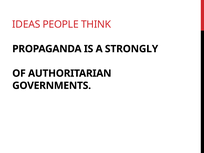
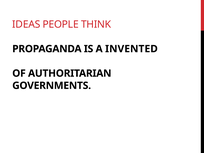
STRONGLY: STRONGLY -> INVENTED (131, 49)
